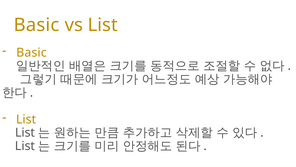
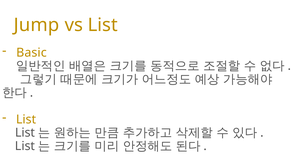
Basic: Basic -> Jump (36, 25)
